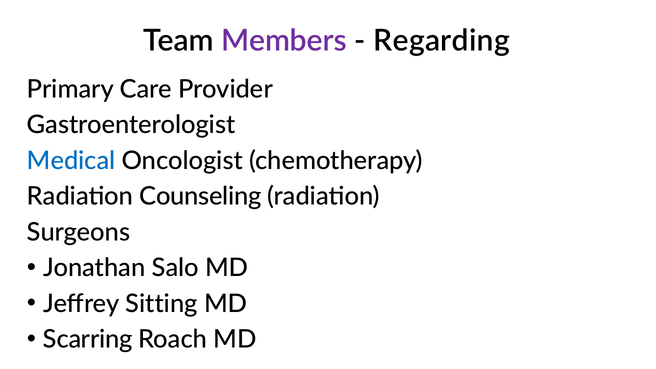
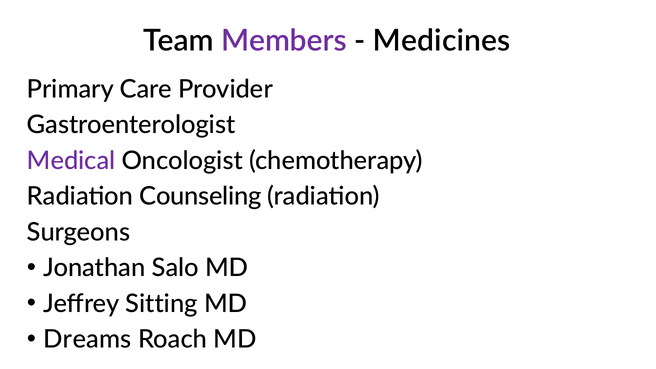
Regarding: Regarding -> Medicines (442, 41)
Medical colour: blue -> purple (71, 161)
Scarring: Scarring -> Dreams (87, 339)
